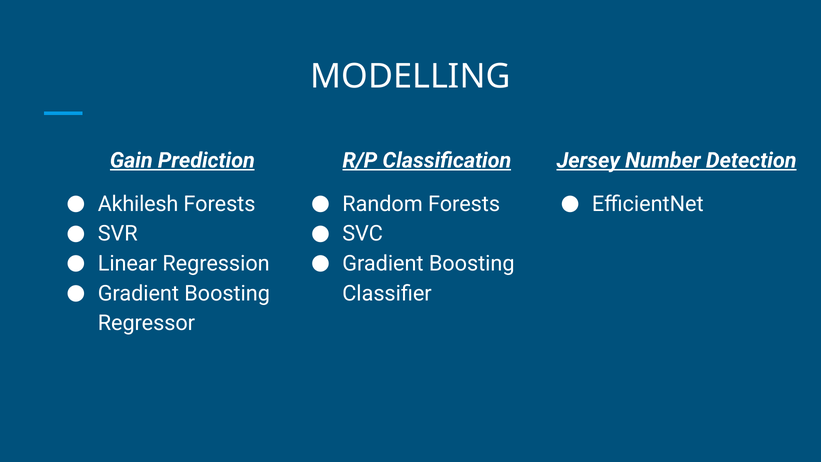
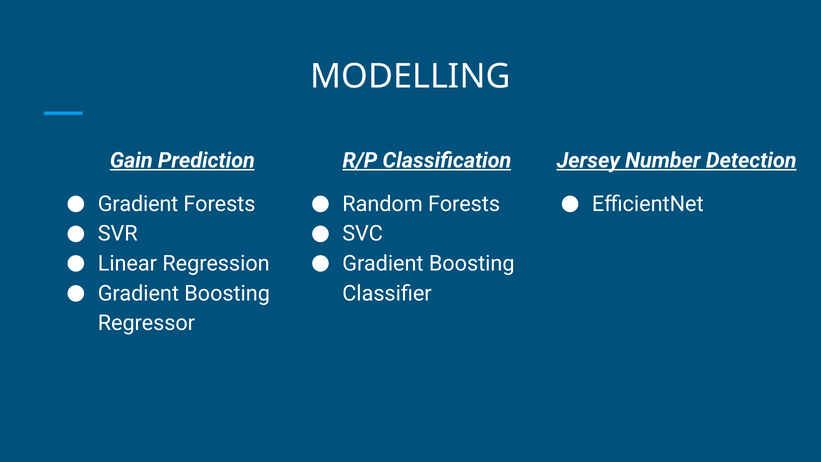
Akhilesh: Akhilesh -> Gradient (138, 204)
